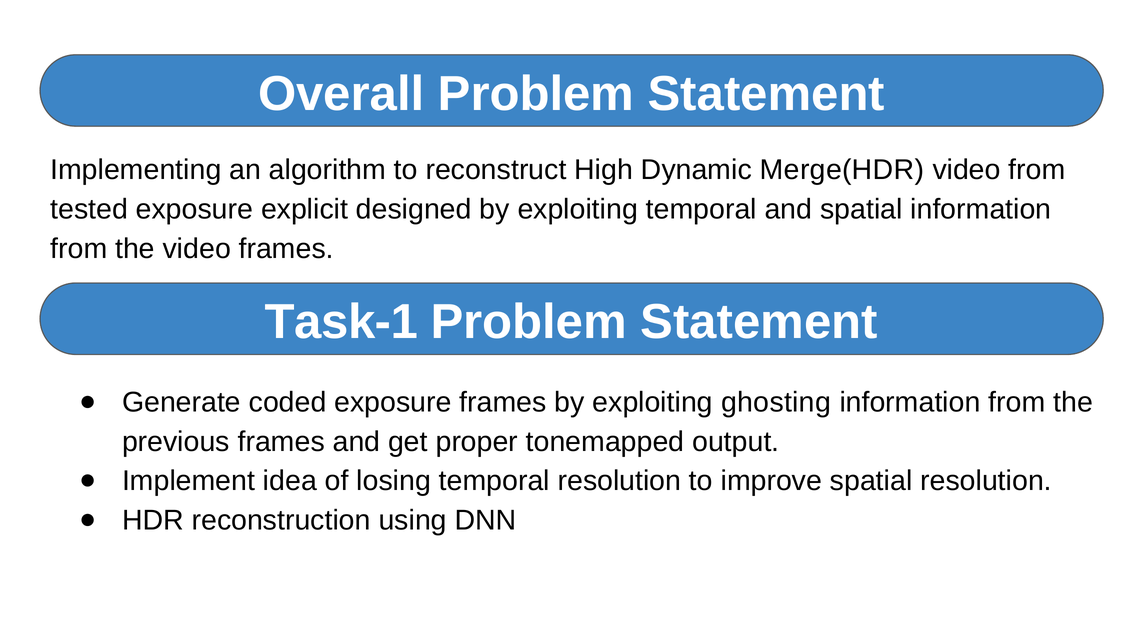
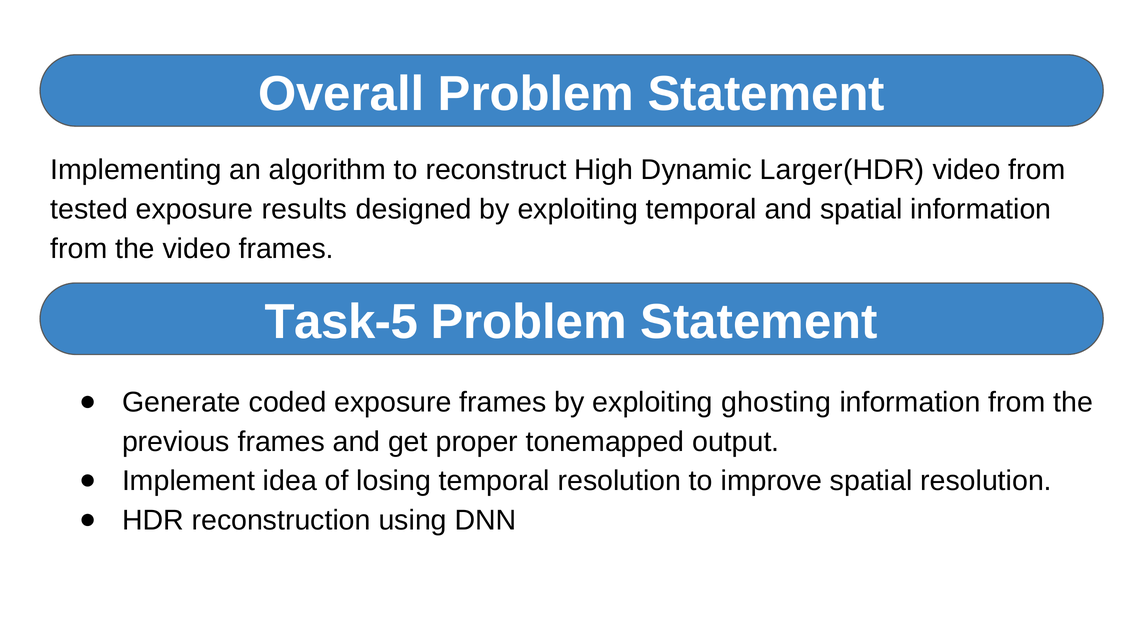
Merge(HDR: Merge(HDR -> Larger(HDR (842, 170)
explicit: explicit -> results (304, 209)
Task-1: Task-1 -> Task-5 (341, 322)
